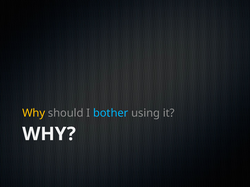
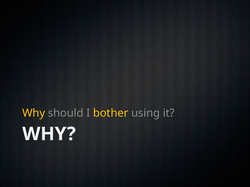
bother colour: light blue -> yellow (111, 113)
